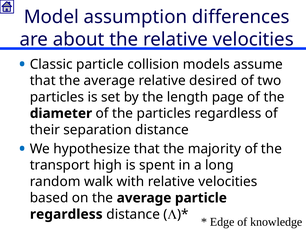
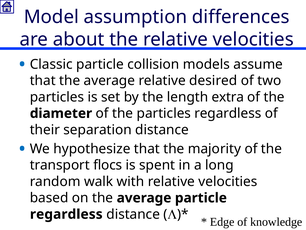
page: page -> extra (228, 97)
high: high -> flocs (108, 165)
